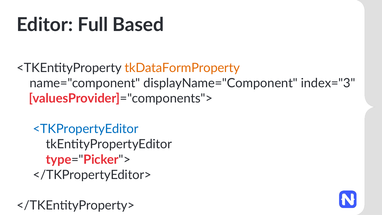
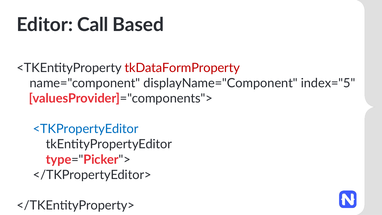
Full: Full -> Call (93, 25)
tkDataFormProperty colour: orange -> red (182, 68)
index="3: index="3 -> index="5 (328, 83)
